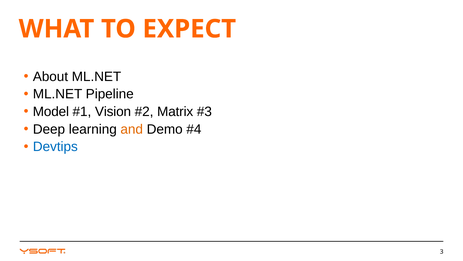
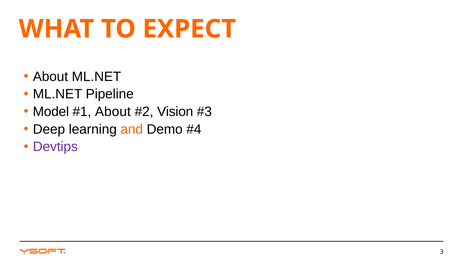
Vision: Vision -> About (113, 111)
Matrix: Matrix -> Vision (175, 111)
Devtips colour: blue -> purple (55, 146)
